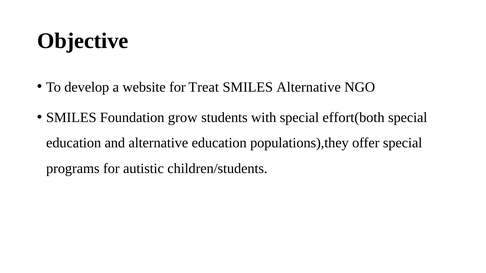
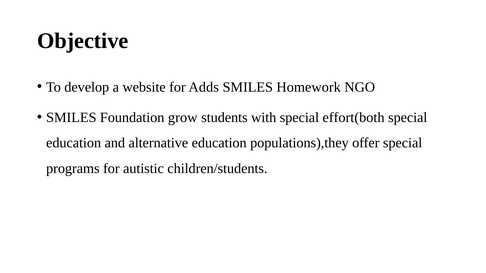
Treat: Treat -> Adds (204, 87)
SMILES Alternative: Alternative -> Homework (309, 87)
